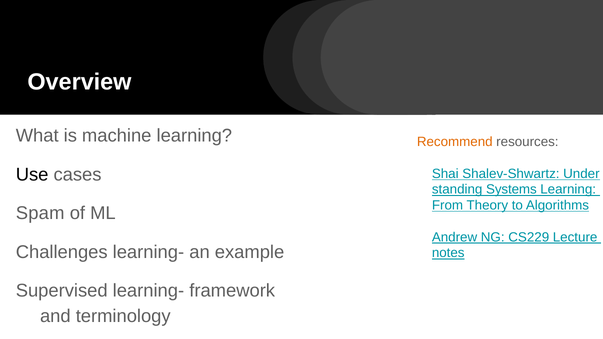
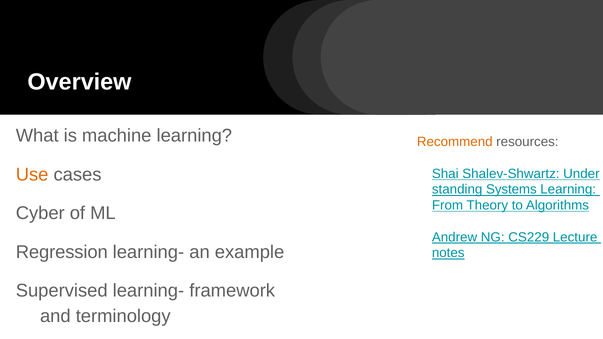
Use colour: black -> orange (32, 175)
Spam: Spam -> Cyber (40, 213)
Challenges: Challenges -> Regression (62, 252)
